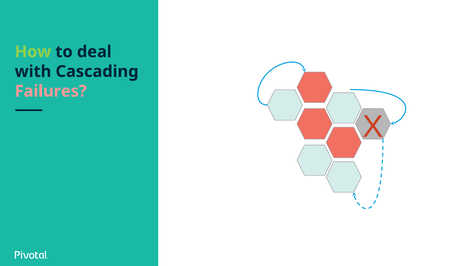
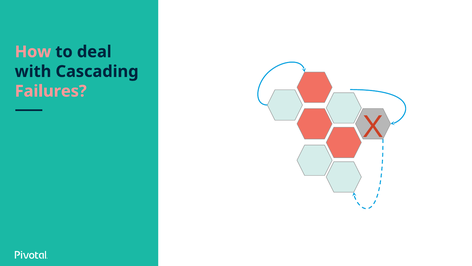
How colour: light green -> pink (33, 52)
